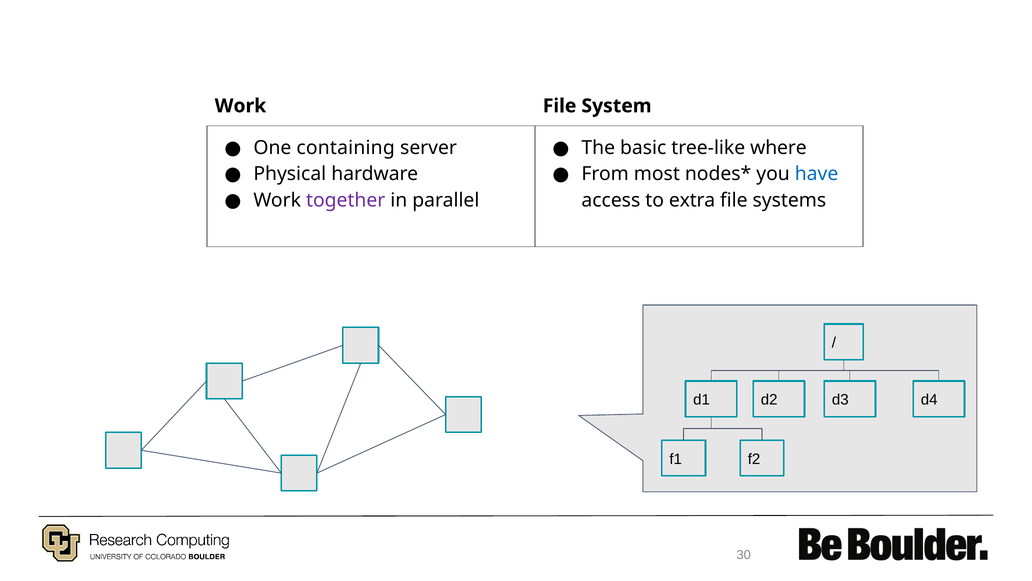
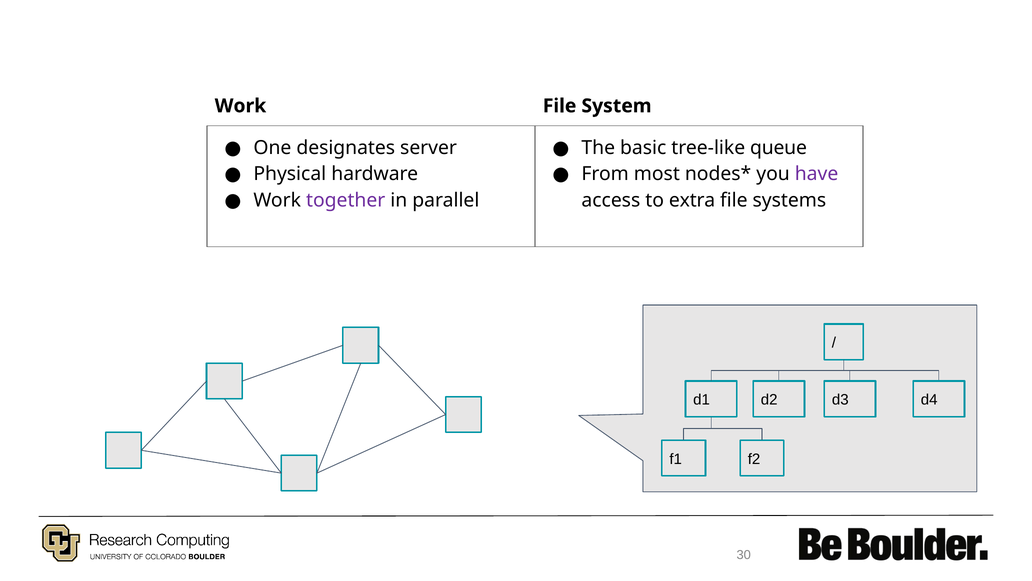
containing: containing -> designates (346, 148)
where: where -> queue (778, 148)
have colour: blue -> purple (817, 174)
